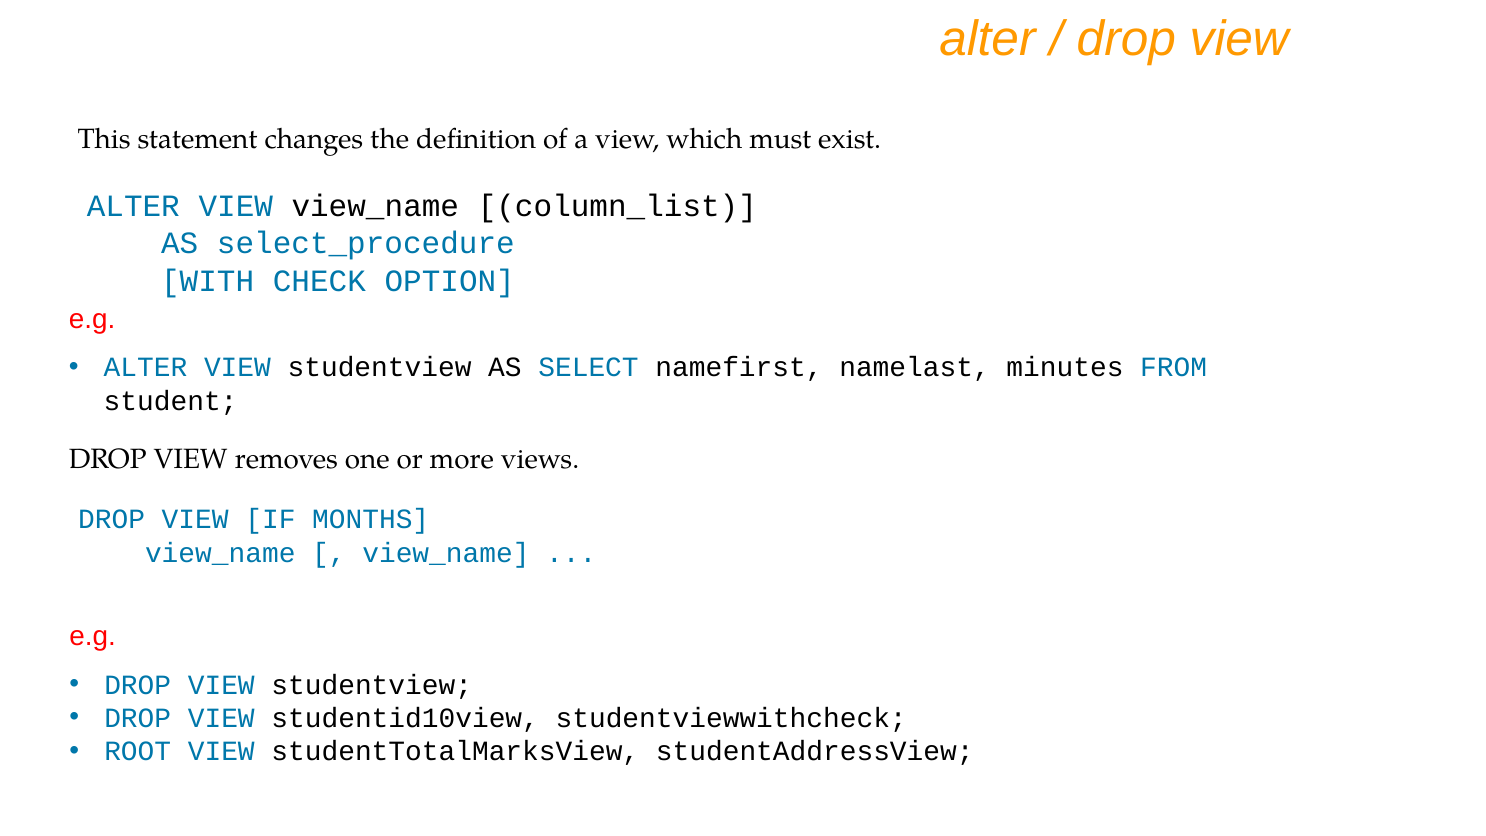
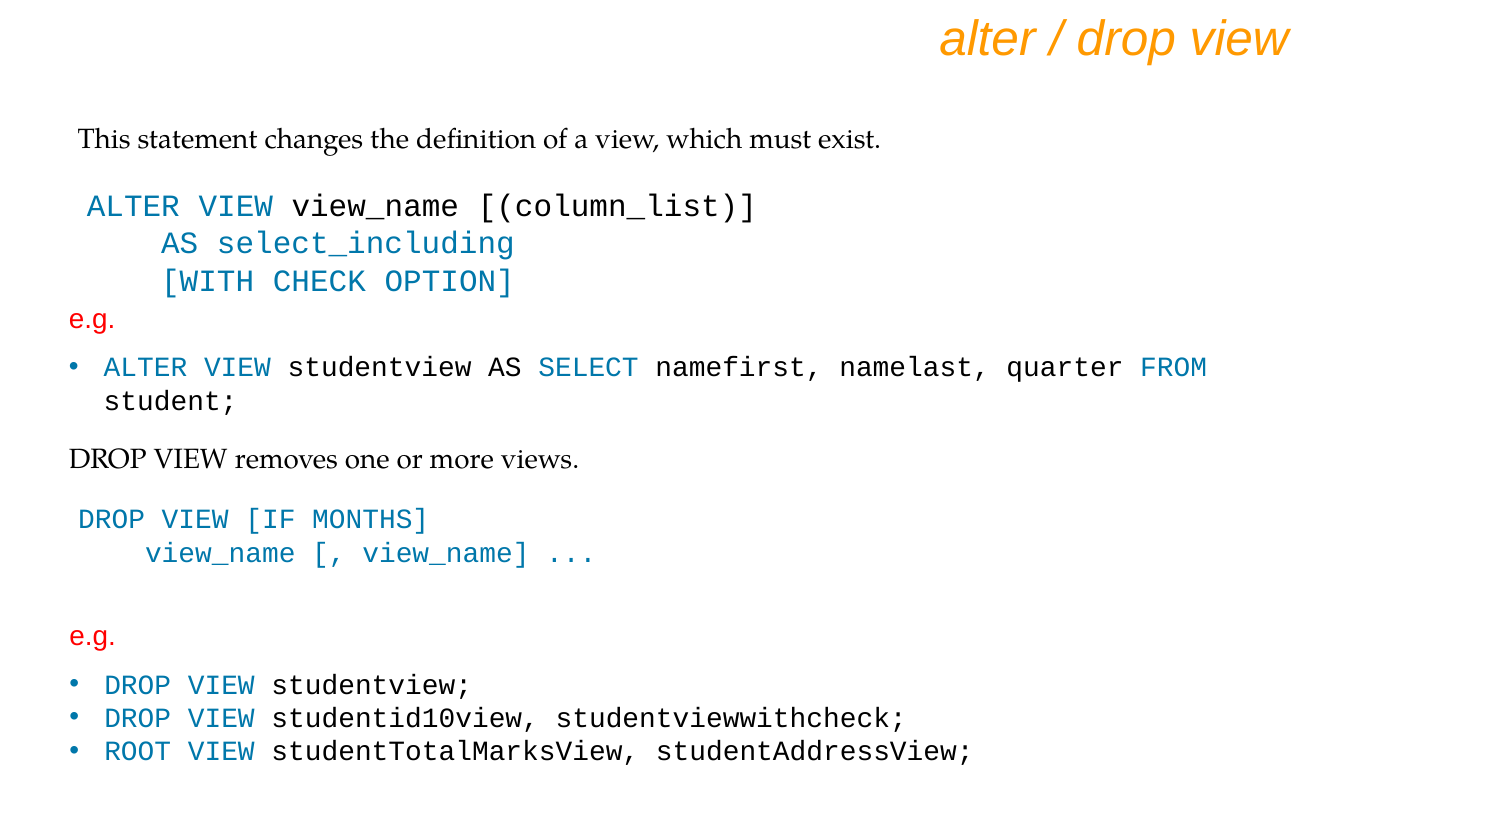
select_procedure: select_procedure -> select_including (366, 244)
minutes: minutes -> quarter (1065, 367)
